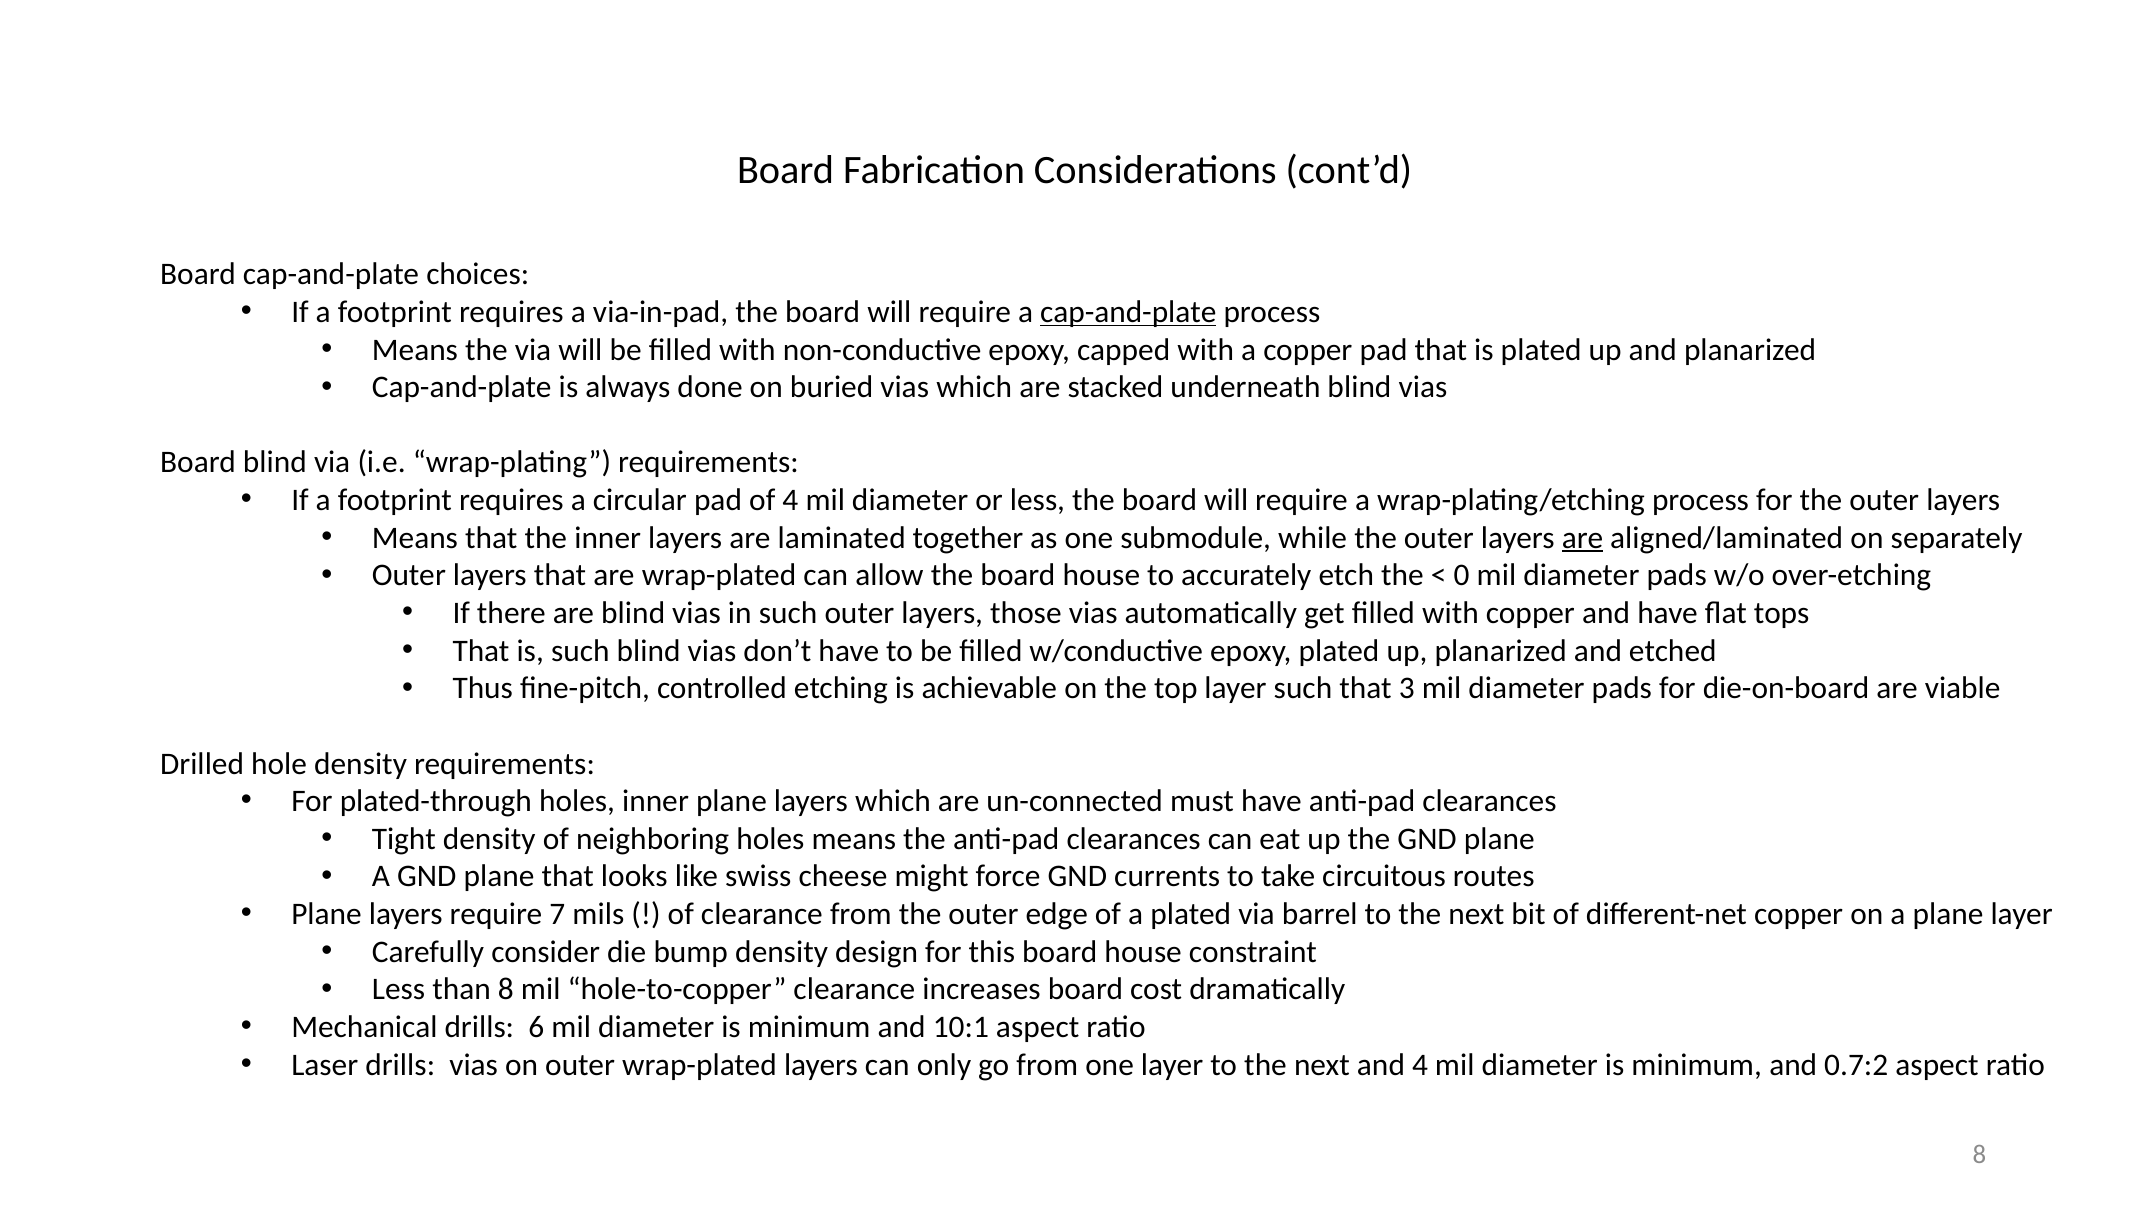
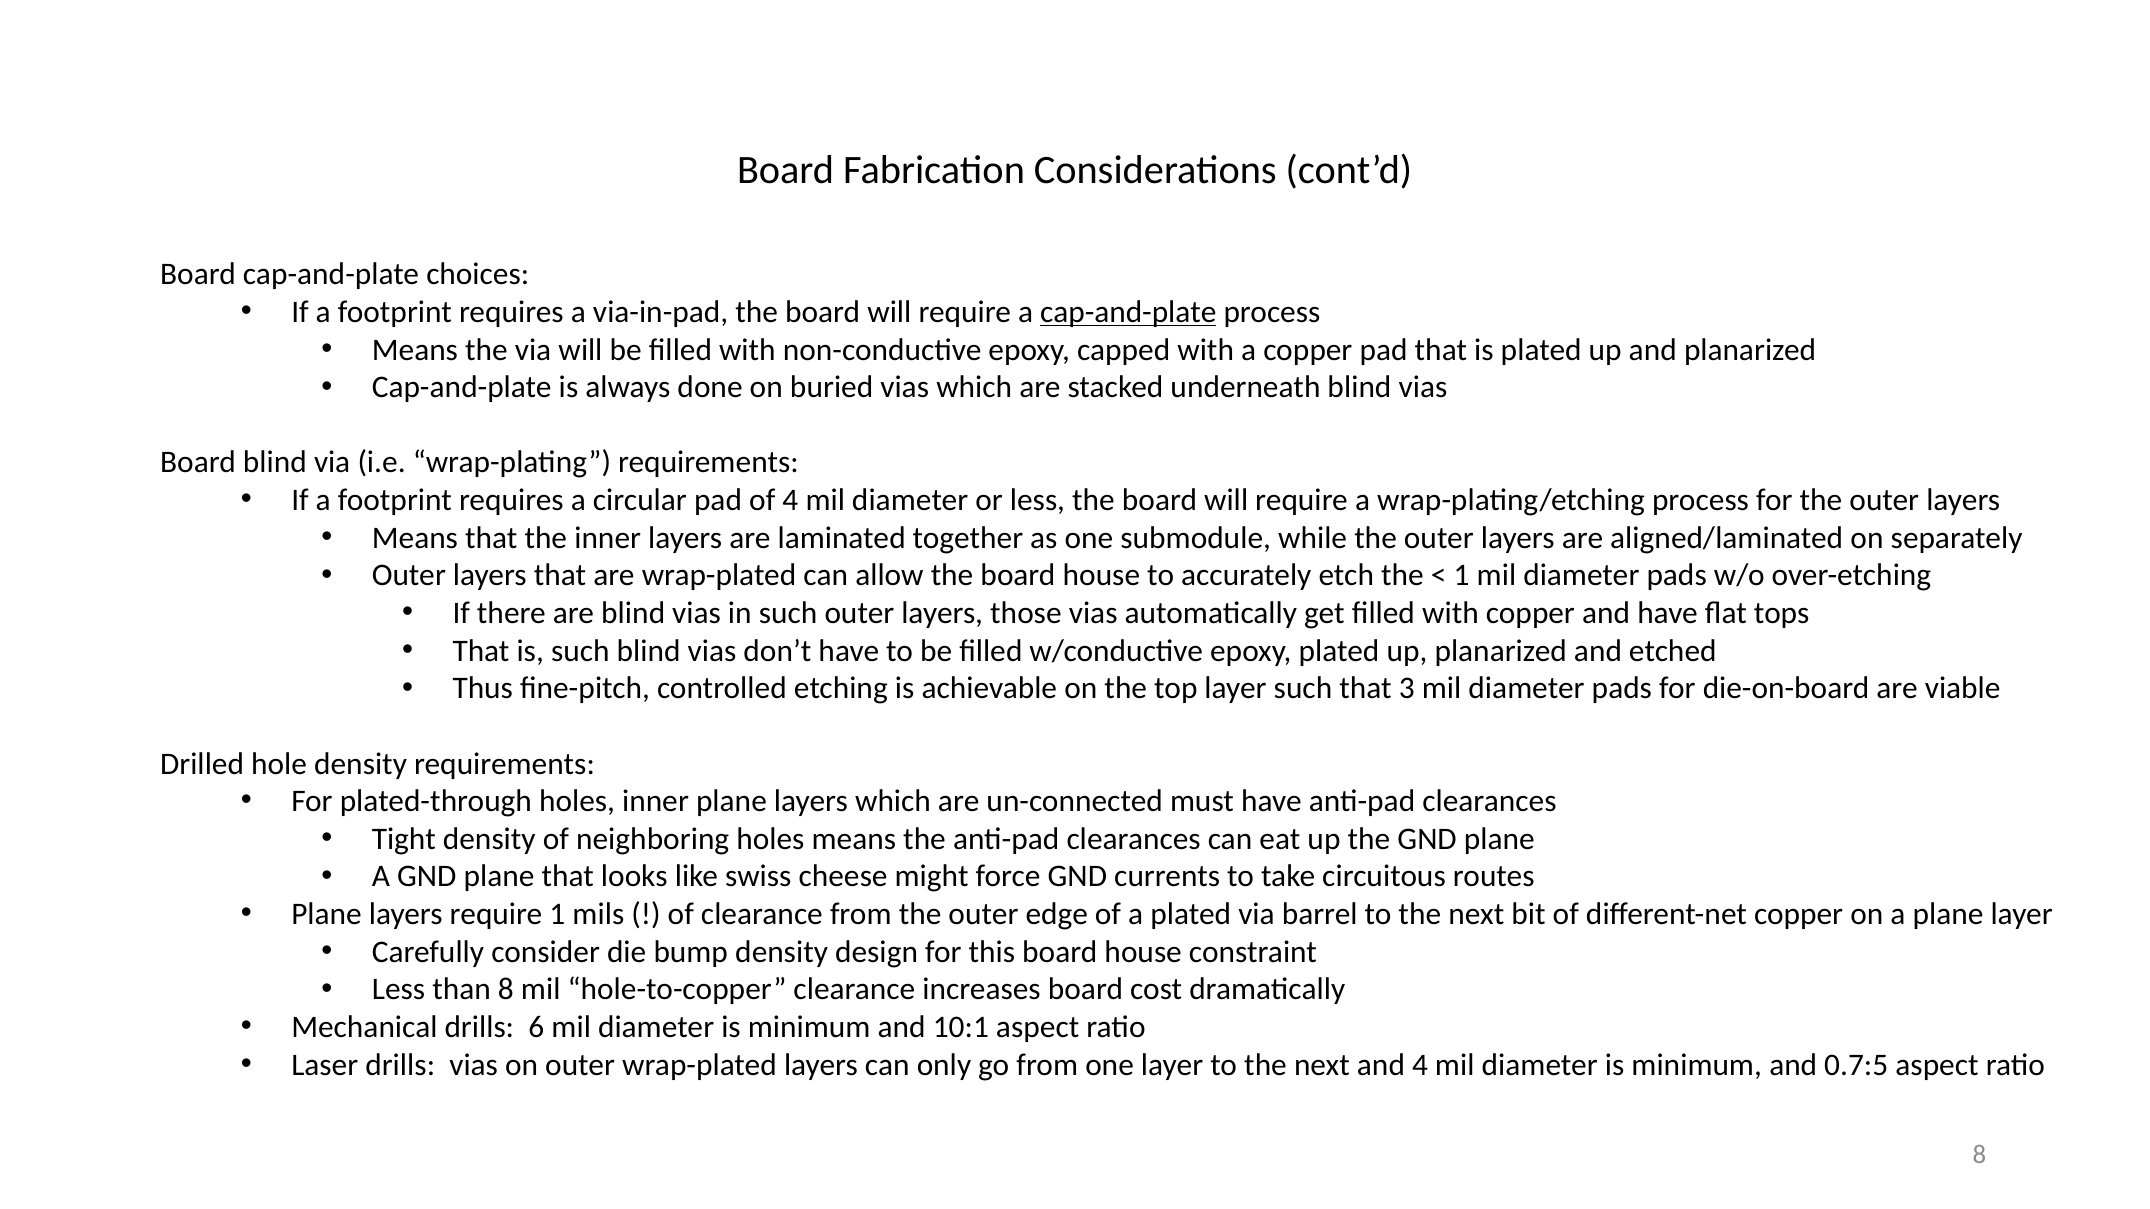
are underline: present -> none (1582, 538)
0: 0 -> 1 (1462, 576)
require 7: 7 -> 1 (557, 914)
0.7:2: 0.7:2 -> 0.7:5 (1856, 1065)
